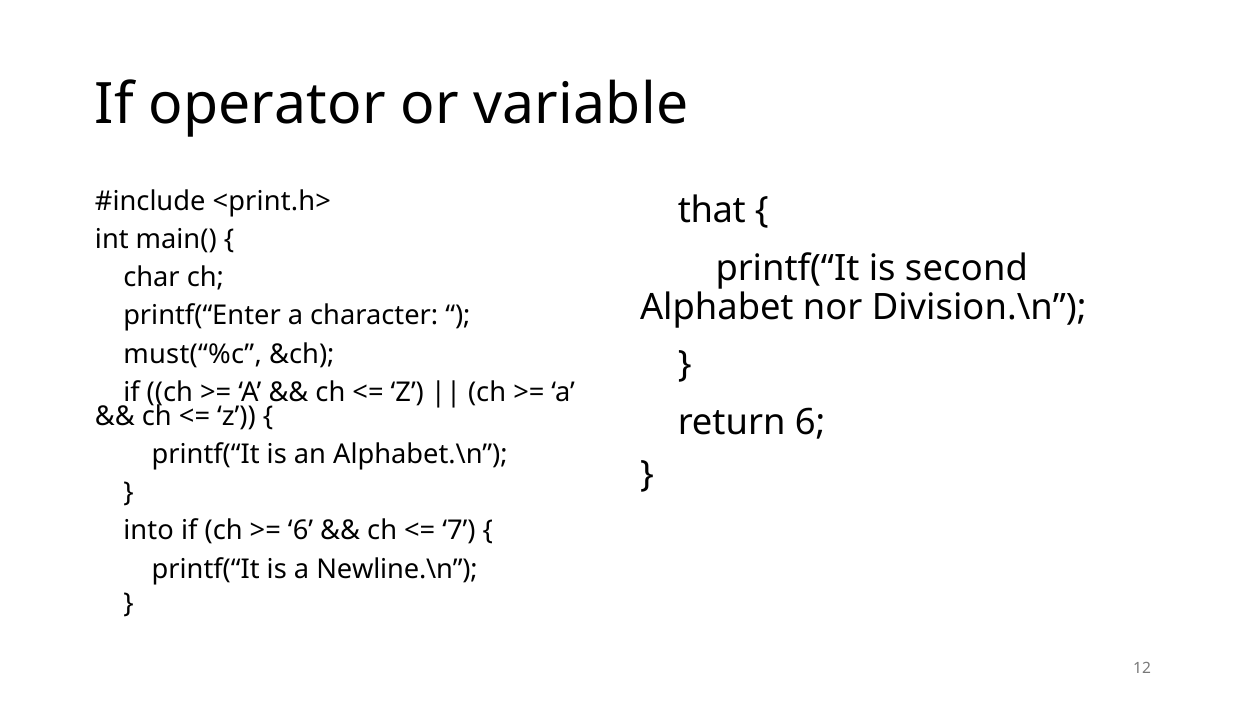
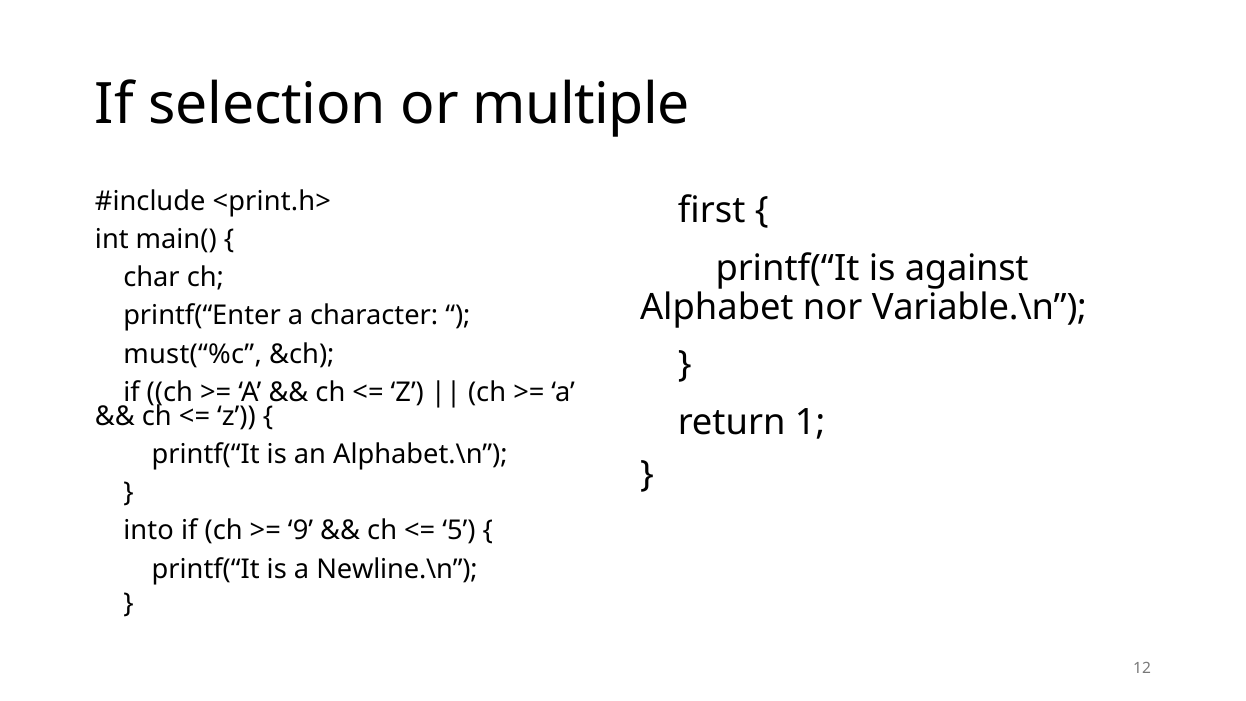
operator: operator -> selection (267, 105)
variable: variable -> multiple (581, 105)
that: that -> first (712, 211)
second: second -> against (967, 268)
Division.\n: Division.\n -> Variable.\n (979, 307)
return 6: 6 -> 1 (810, 423)
6: 6 -> 9 (301, 531)
7: 7 -> 5 (459, 531)
